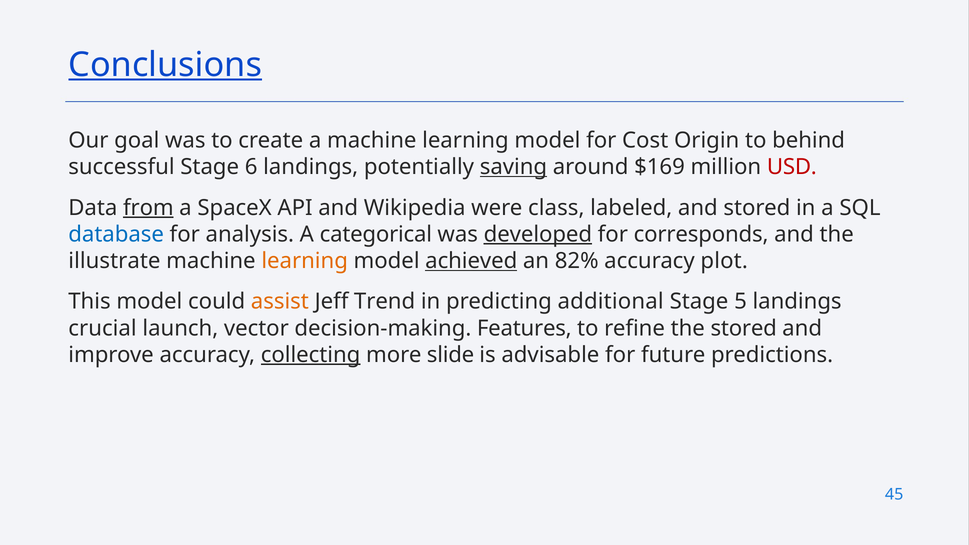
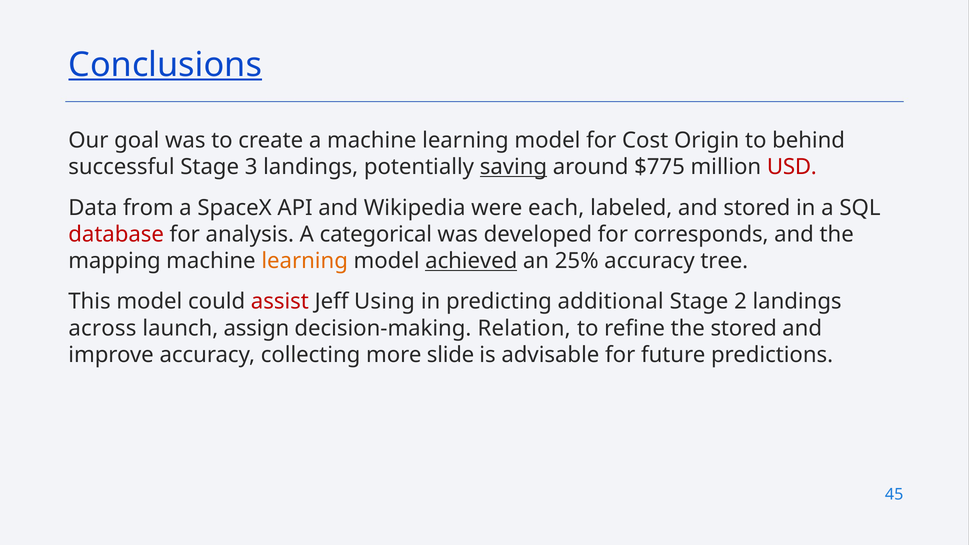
6: 6 -> 3 (251, 167)
$169: $169 -> $775 (659, 167)
from underline: present -> none (148, 208)
class: class -> each (556, 208)
database colour: blue -> red (116, 234)
developed underline: present -> none (538, 234)
illustrate: illustrate -> mapping (115, 261)
82%: 82% -> 25% (577, 261)
plot: plot -> tree (724, 261)
assist colour: orange -> red (280, 302)
Trend: Trend -> Using (384, 302)
5: 5 -> 2 (740, 302)
crucial: crucial -> across (102, 328)
vector: vector -> assign (256, 328)
Features: Features -> Relation (524, 328)
collecting underline: present -> none (311, 355)
